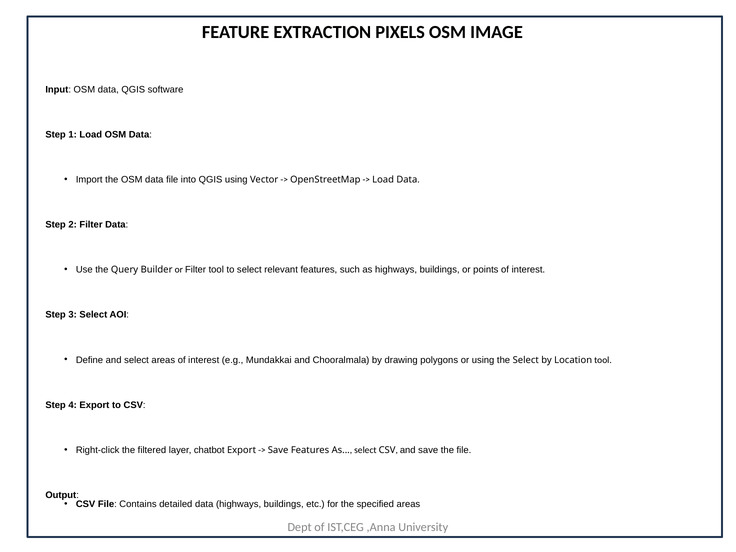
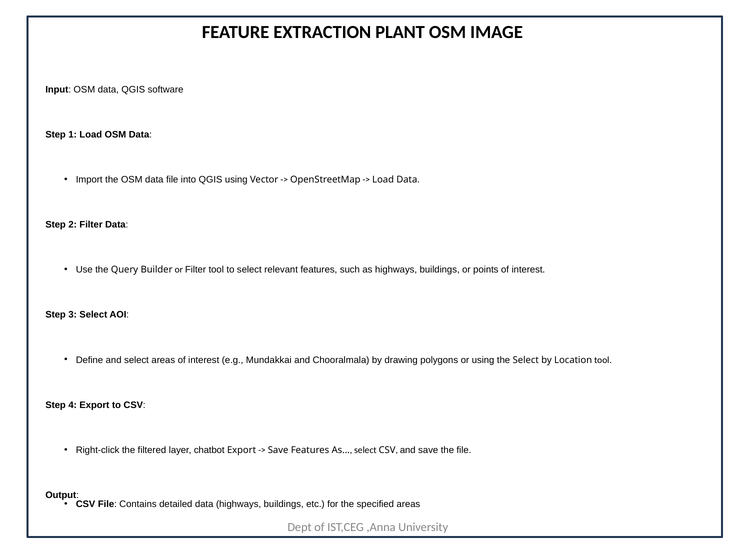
PIXELS: PIXELS -> PLANT (400, 32)
